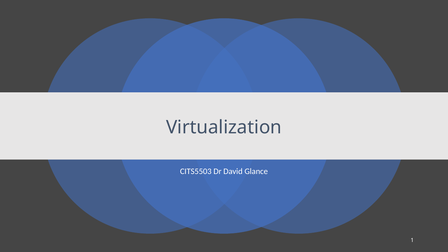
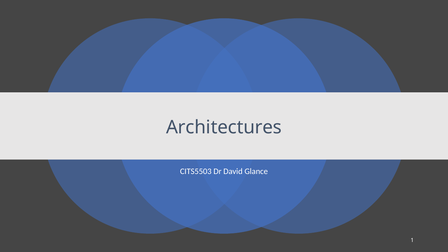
Virtualization: Virtualization -> Architectures (224, 127)
